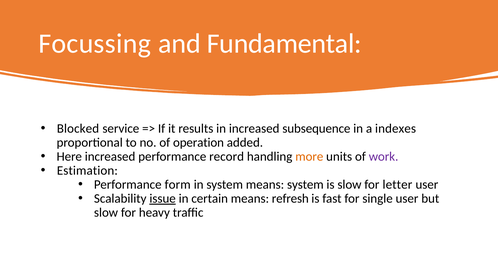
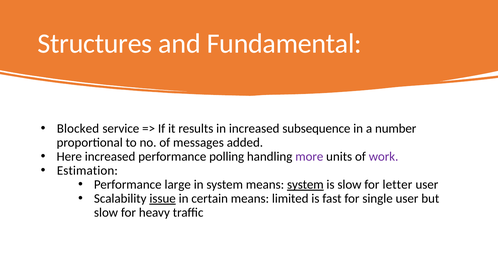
Focussing: Focussing -> Structures (95, 44)
indexes: indexes -> number (396, 129)
operation: operation -> messages (198, 143)
record: record -> polling (227, 157)
more colour: orange -> purple (309, 157)
form: form -> large (178, 185)
system underline: none -> present (305, 185)
refresh: refresh -> limited (290, 199)
